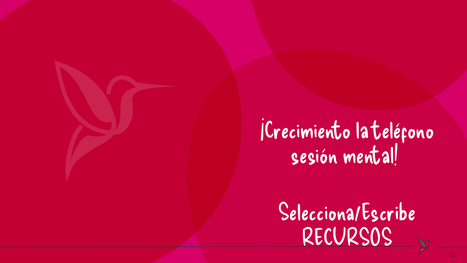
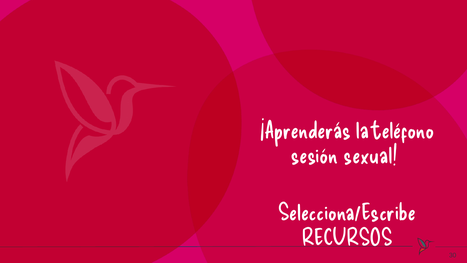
¡Crecimiento: ¡Crecimiento -> ¡Aprenderás (306, 131)
mental: mental -> sexual (370, 156)
